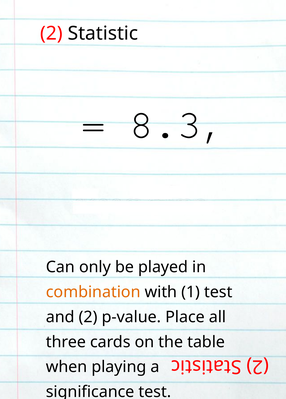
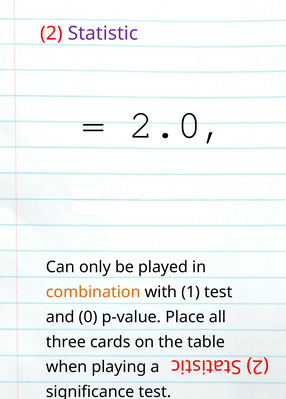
Statistic colour: black -> purple (103, 33)
8.3: 8.3 -> 2.0 (177, 125)
and 2: 2 -> 0 (88, 317)
